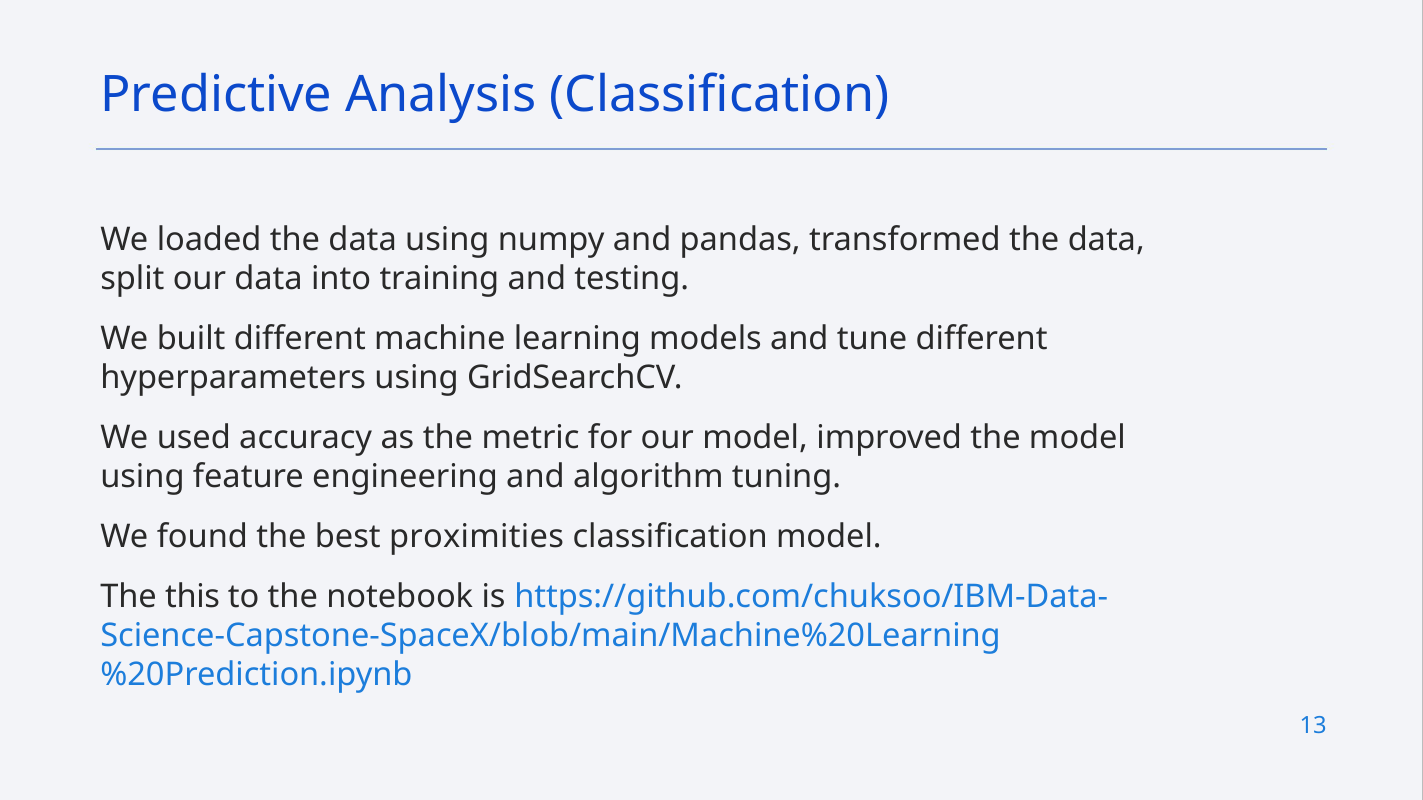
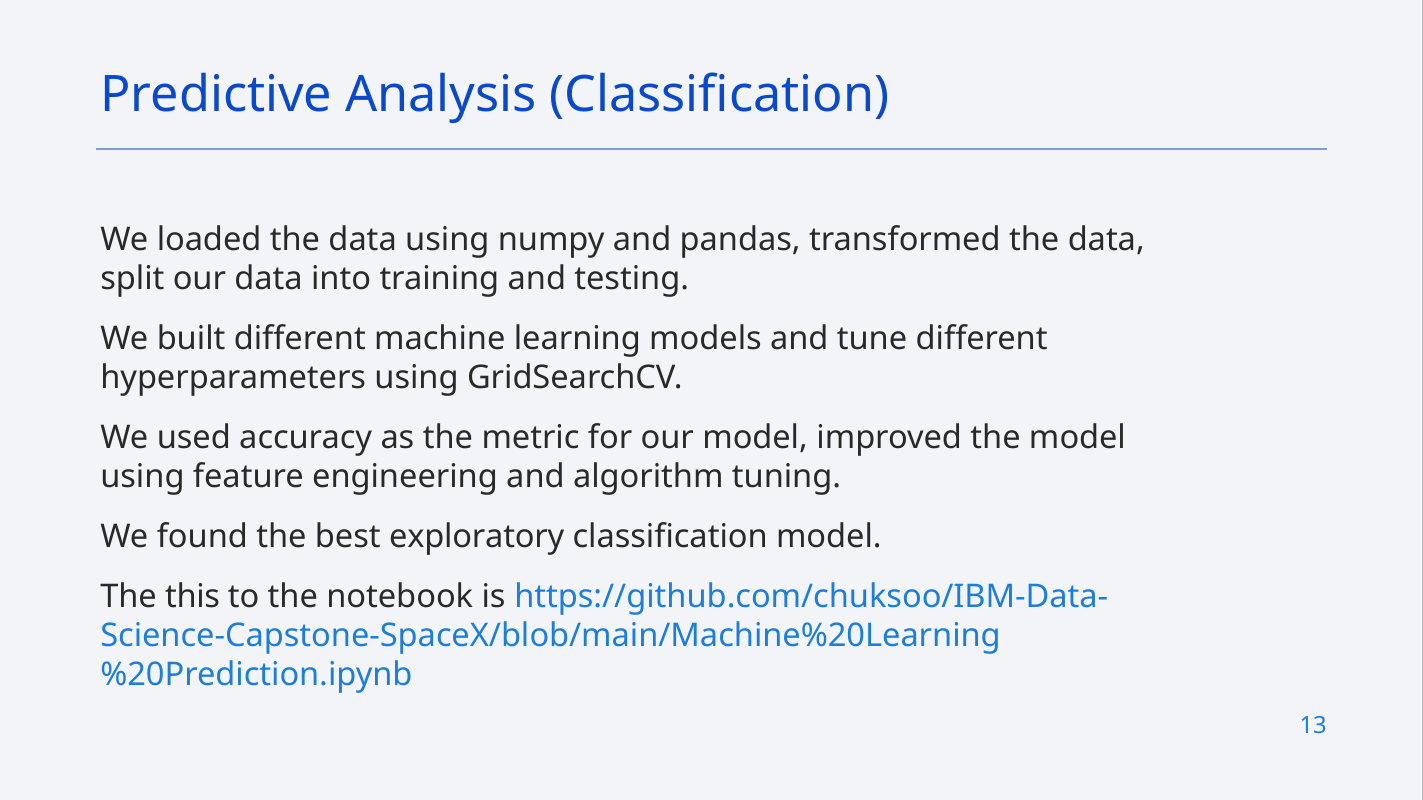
proximities: proximities -> exploratory (477, 537)
